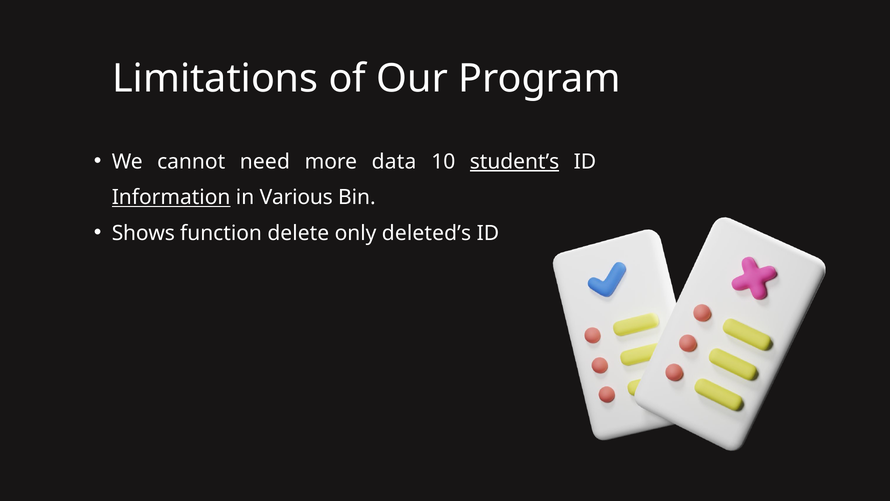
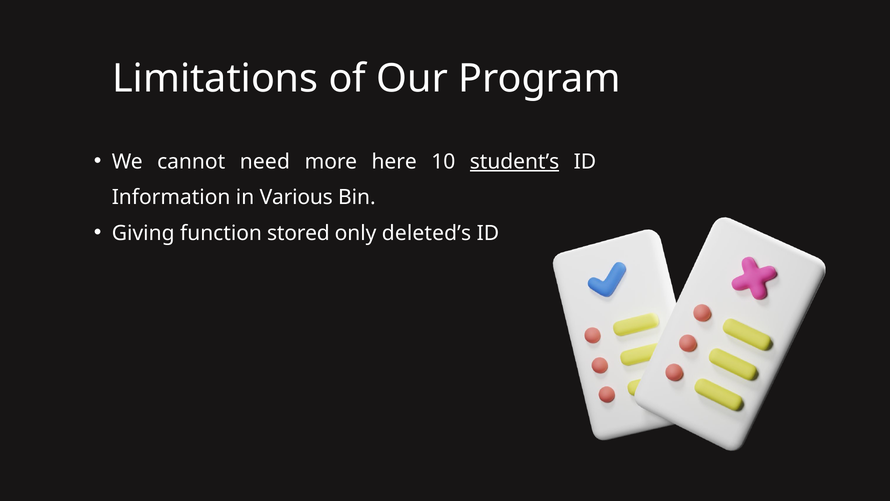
data: data -> here (394, 162)
Information underline: present -> none (171, 197)
Shows: Shows -> Giving (143, 233)
delete: delete -> stored (298, 233)
